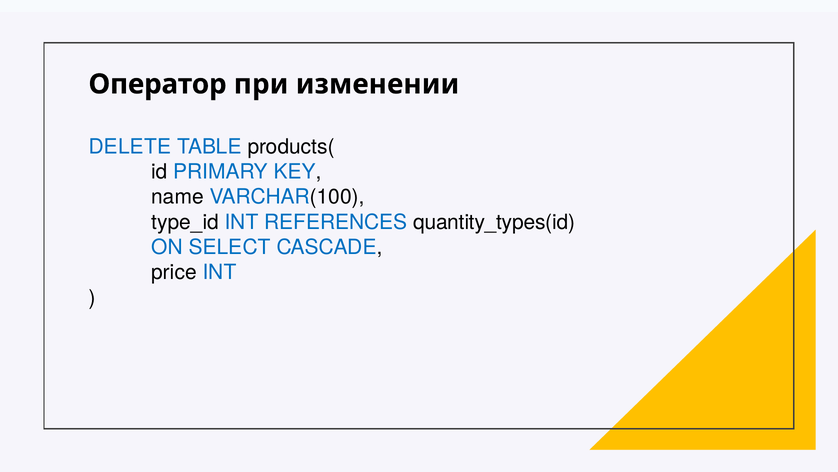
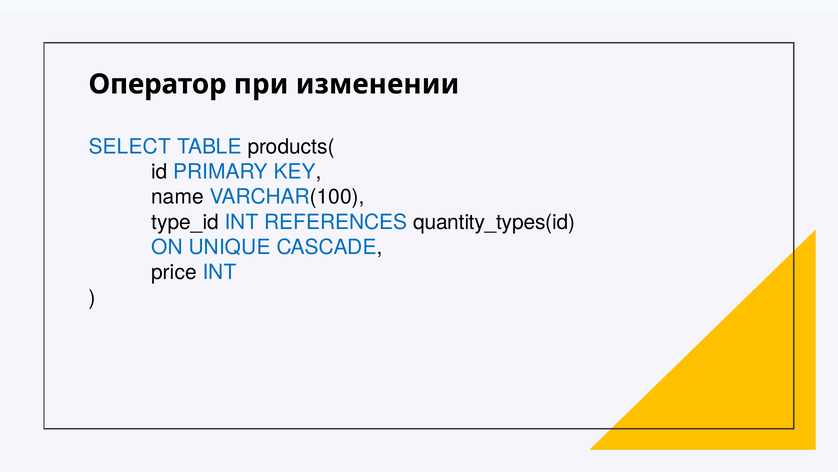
DELETE: DELETE -> SELECT (130, 146)
SELECT: SELECT -> UNIQUE (230, 247)
